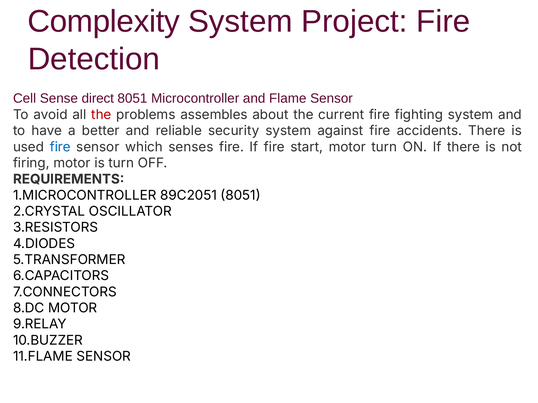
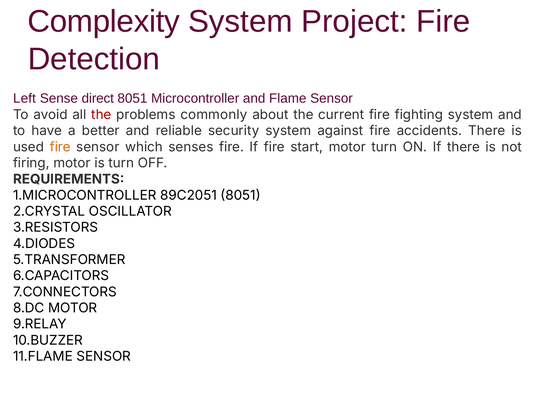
Cell: Cell -> Left (24, 99)
assembles: assembles -> commonly (214, 115)
fire colour: blue -> orange (60, 147)
